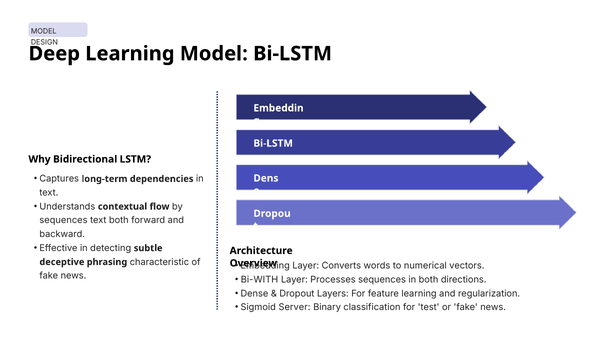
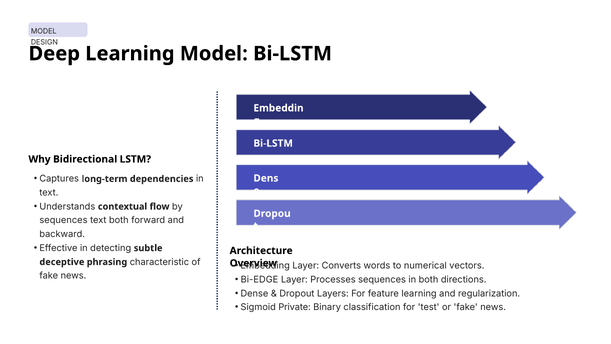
Bi-WITH: Bi-WITH -> Bi-EDGE (259, 279)
Server: Server -> Private (295, 307)
